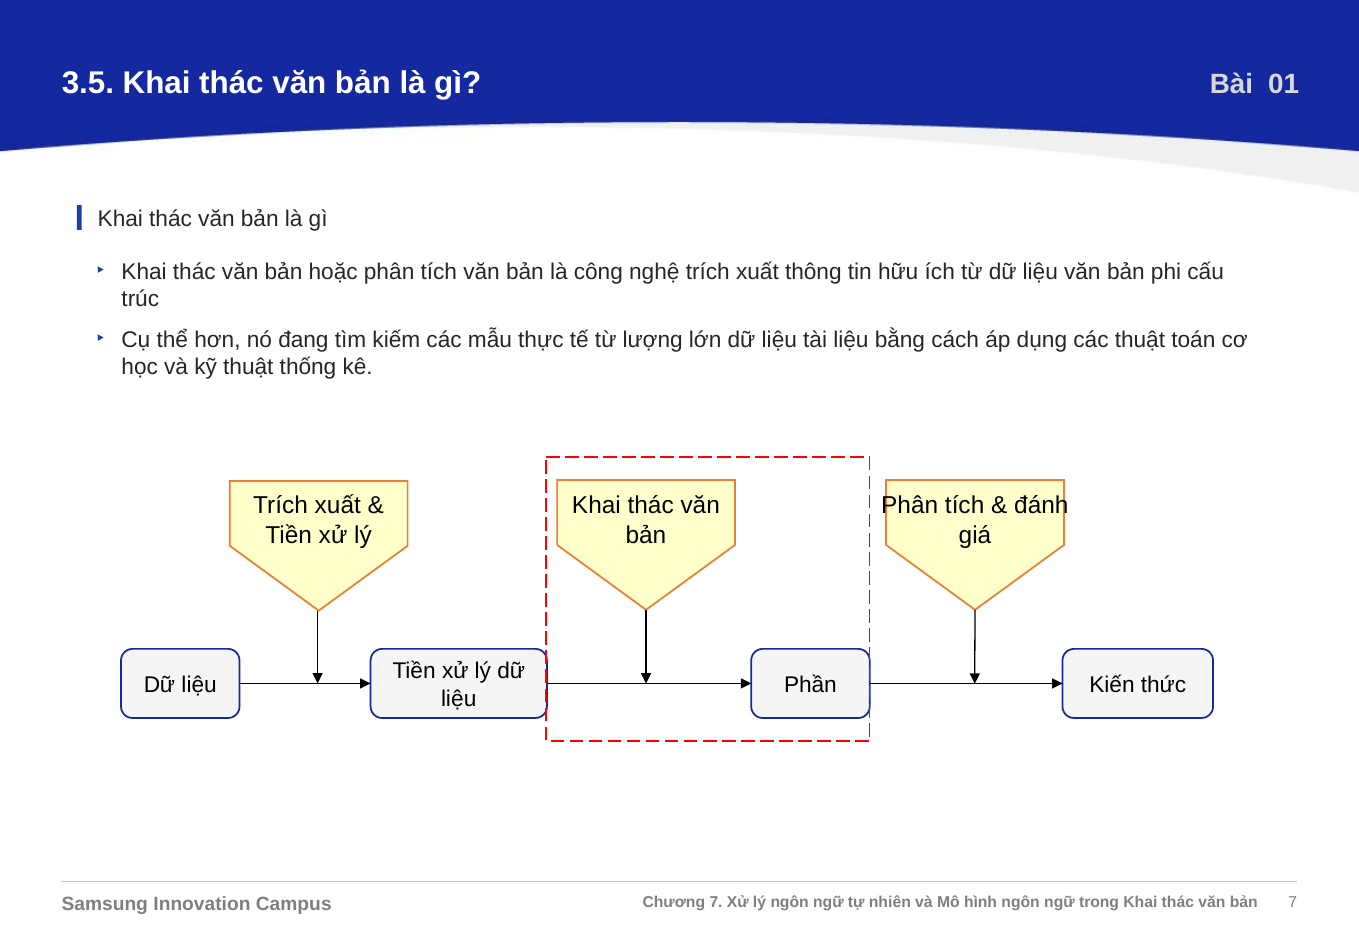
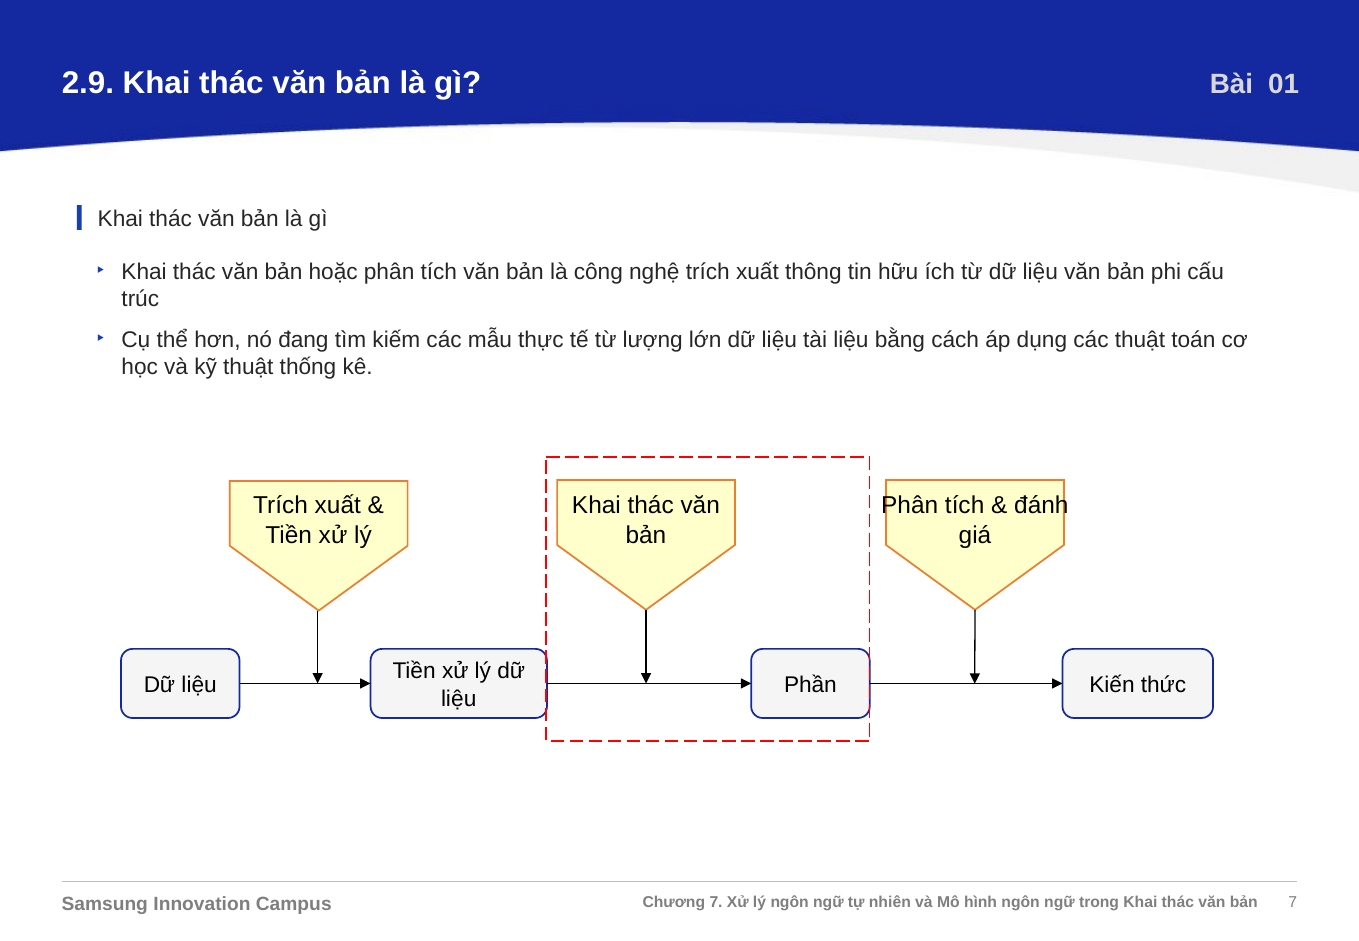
3.5: 3.5 -> 2.9 (88, 83)
